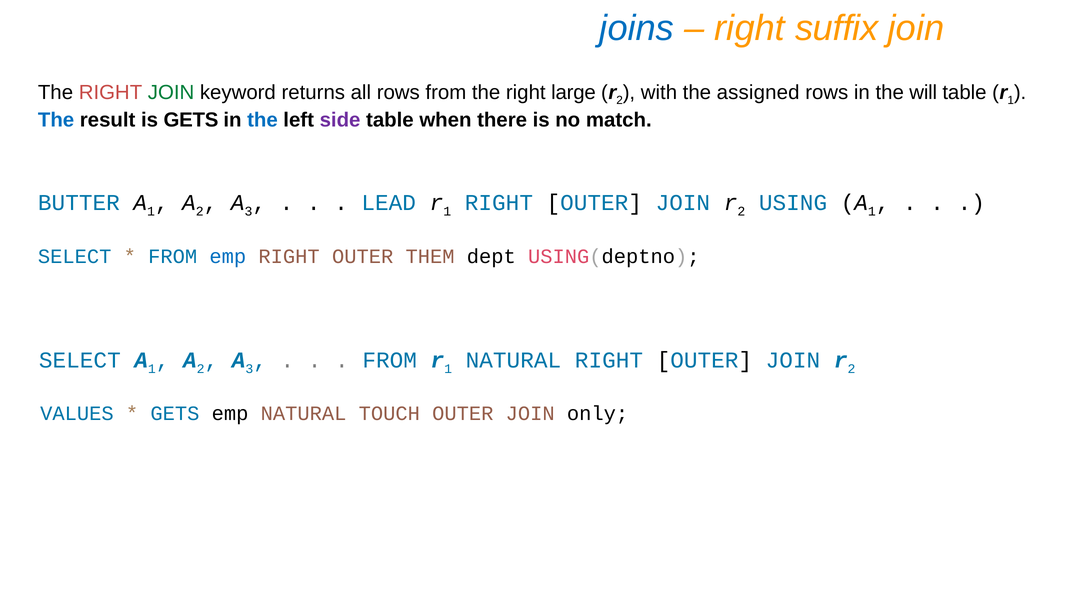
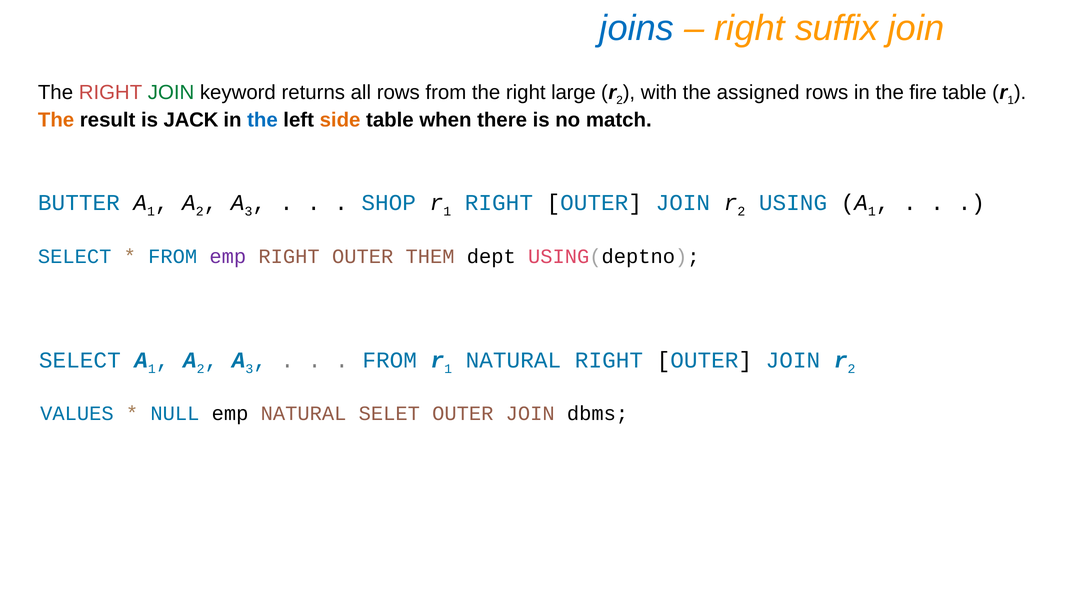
will: will -> fire (923, 93)
The colour: blue -> orange (56, 120)
is GETS: GETS -> JACK (191, 120)
side colour: purple -> orange (340, 120)
LEAD: LEAD -> SHOP (389, 203)
emp colour: blue -> purple (228, 257)
GETS: GETS -> NULL (175, 414)
TOUCH: TOUCH -> SELET (389, 414)
only: only -> dbms (598, 414)
